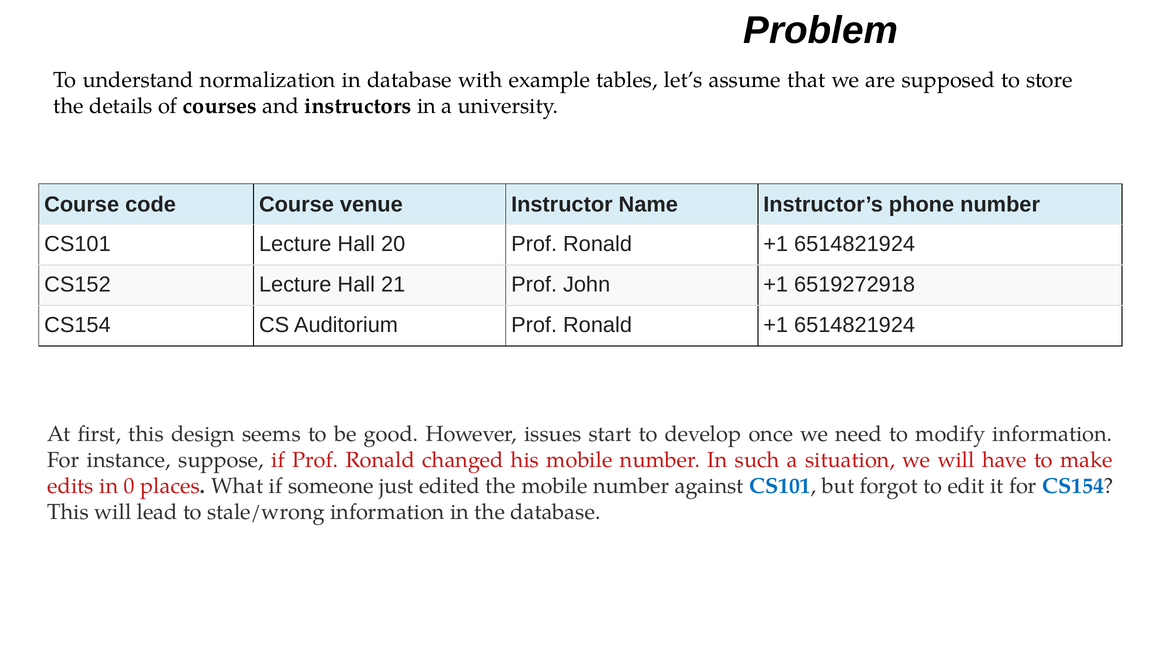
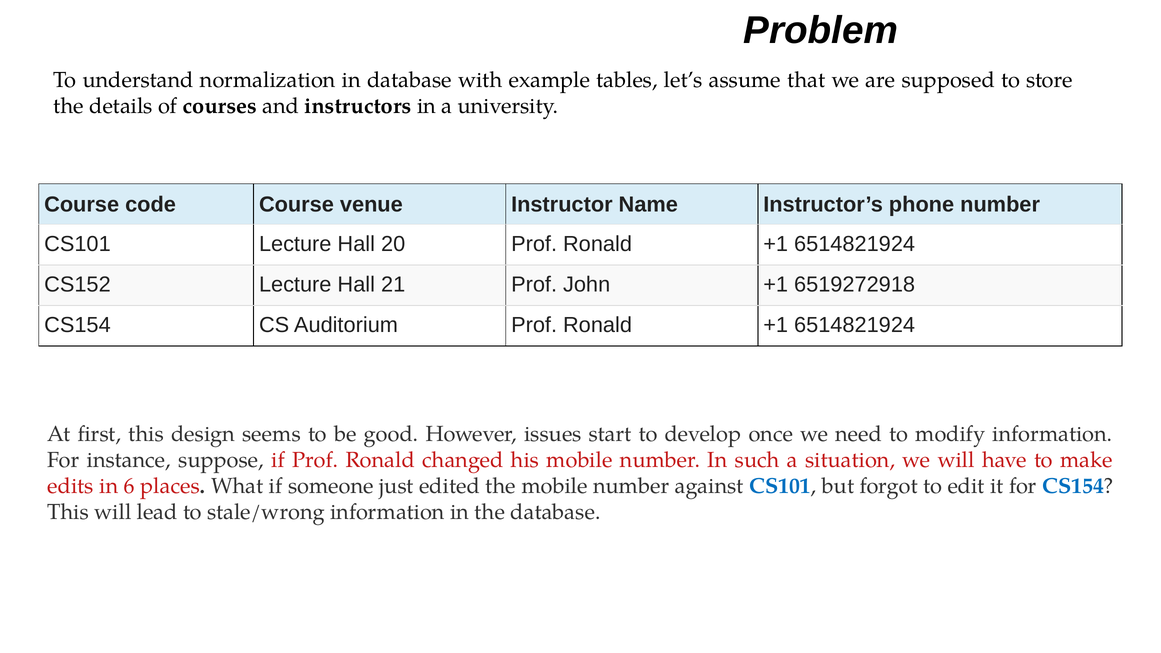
0: 0 -> 6 (129, 486)
